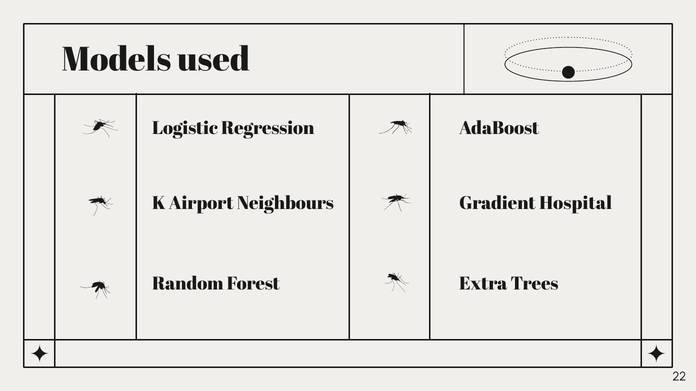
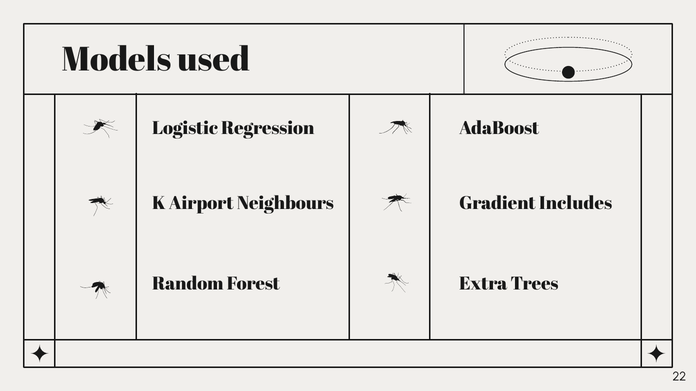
Hospital: Hospital -> Includes (576, 203)
